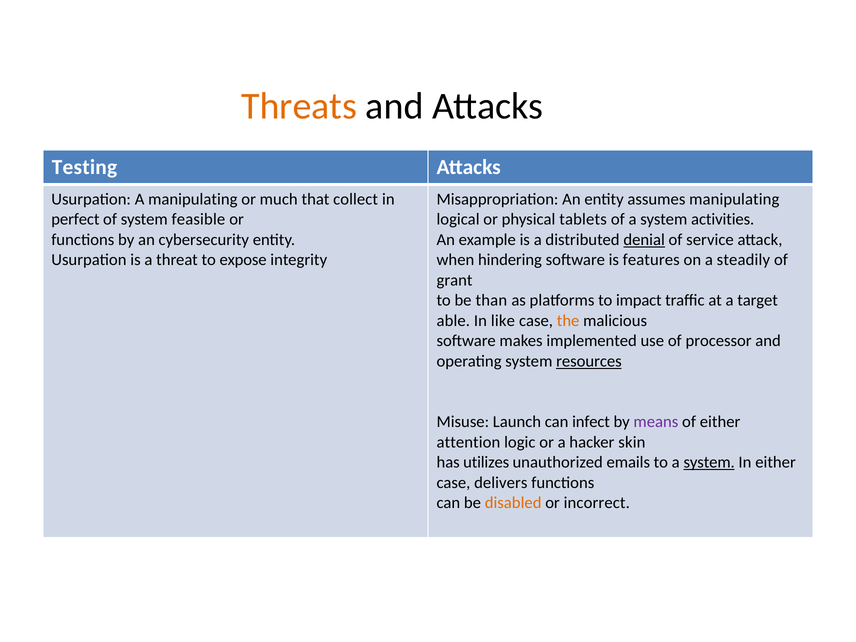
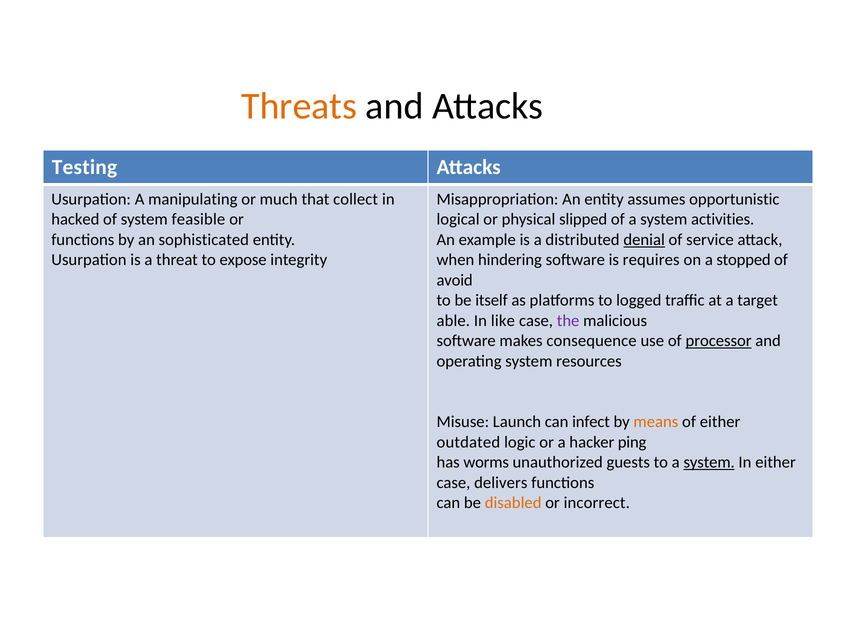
assumes manipulating: manipulating -> opportunistic (734, 199)
perfect: perfect -> hacked (75, 219)
tablets: tablets -> slipped (583, 219)
cybersecurity: cybersecurity -> sophisticated (204, 240)
features: features -> requires (651, 260)
steadily: steadily -> stopped (744, 260)
grant: grant -> avoid (455, 280)
than: than -> itself (492, 300)
impact: impact -> logged (639, 300)
the colour: orange -> purple (568, 321)
implemented: implemented -> consequence (592, 341)
processor underline: none -> present (719, 341)
resources underline: present -> none (589, 361)
means colour: purple -> orange (656, 422)
attention: attention -> outdated (468, 442)
skin: skin -> ping (632, 442)
utilizes: utilizes -> worms (486, 462)
emails: emails -> guests (628, 462)
